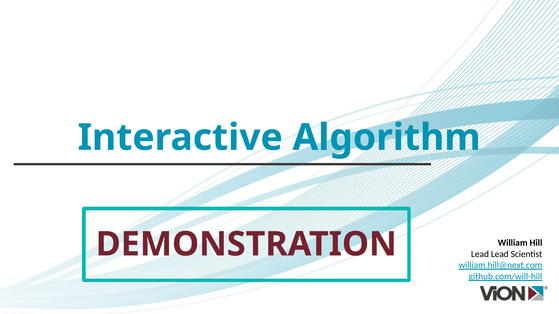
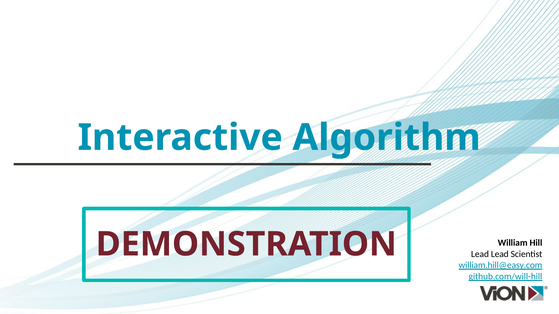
william.hill@next.com: william.hill@next.com -> william.hill@easy.com (500, 265)
